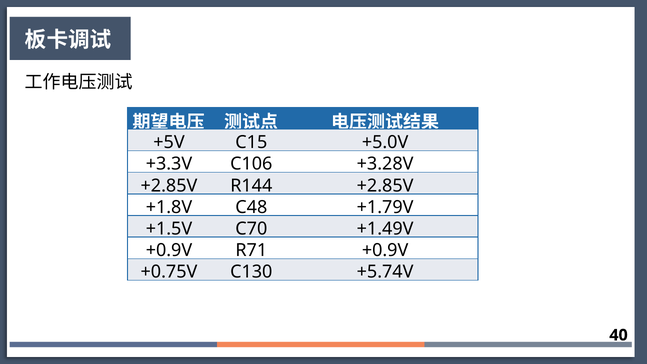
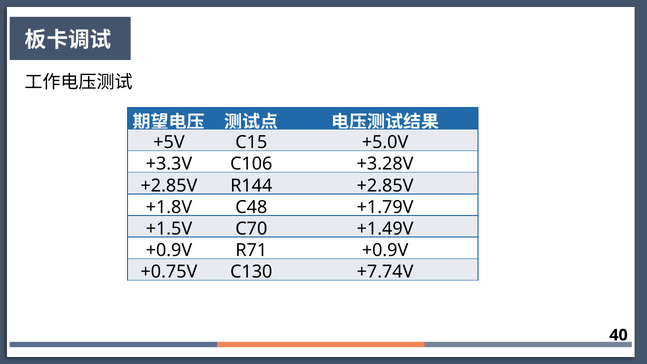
+5.74V: +5.74V -> +7.74V (385, 272)
